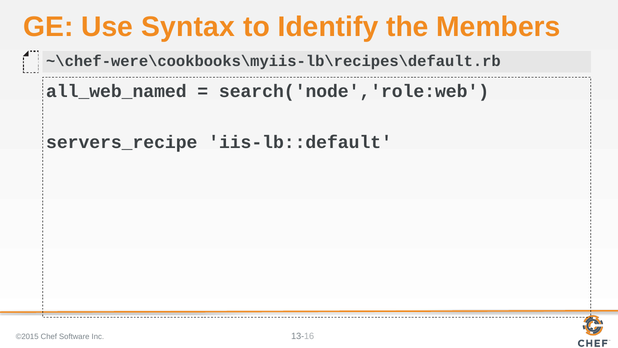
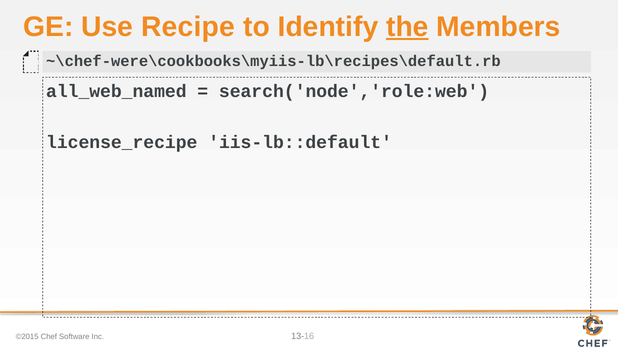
Syntax: Syntax -> Recipe (188, 27)
the underline: none -> present (407, 27)
servers_recipe: servers_recipe -> license_recipe (122, 142)
